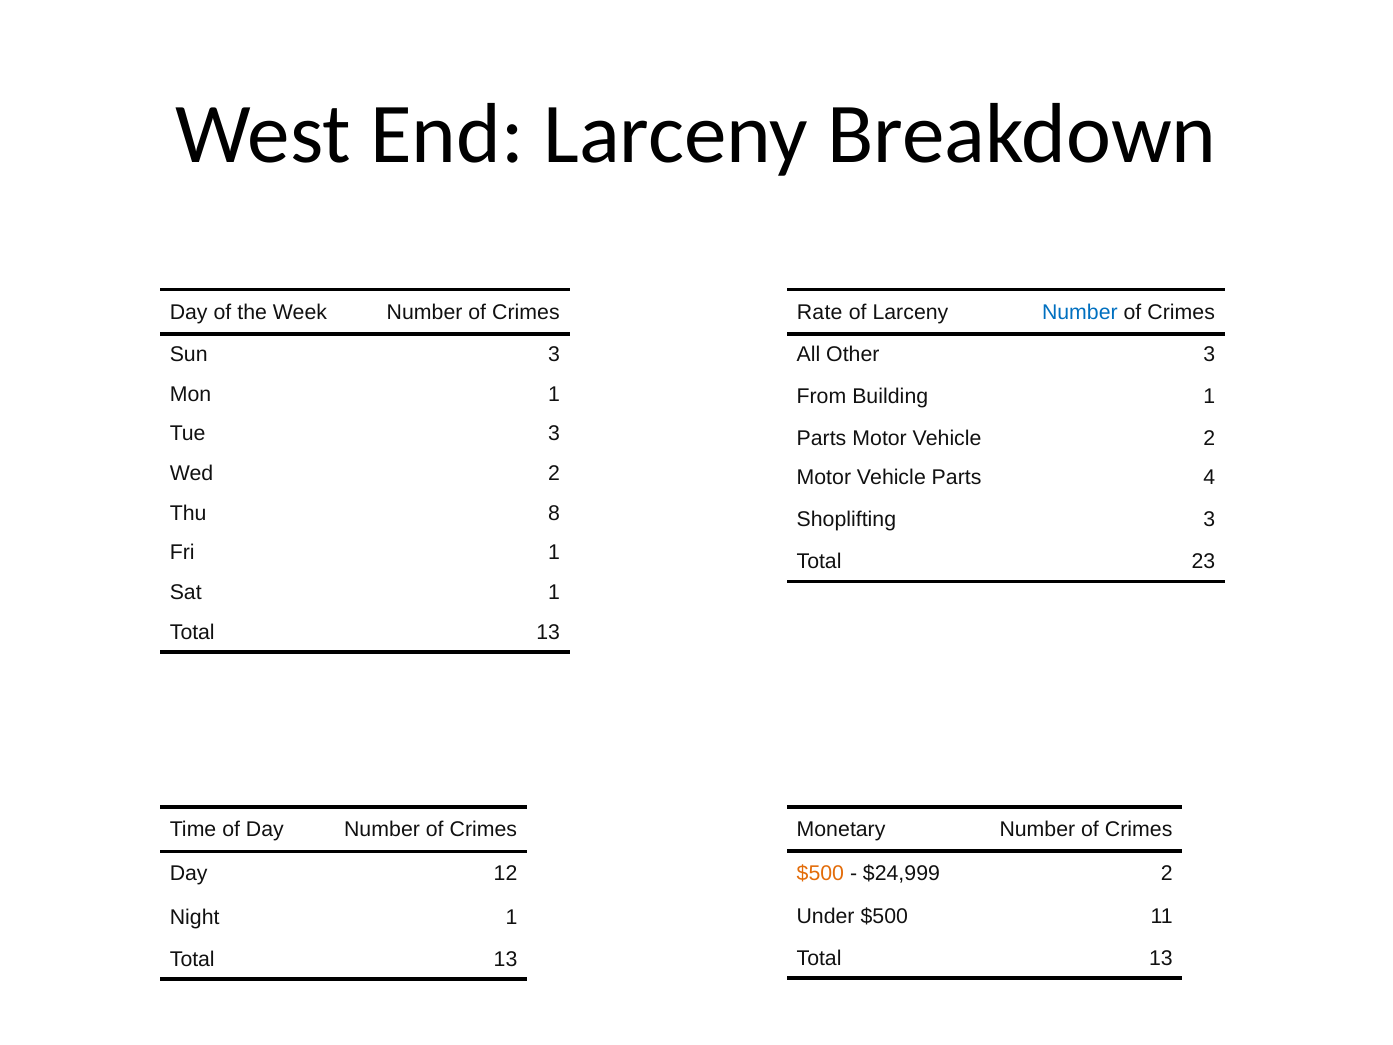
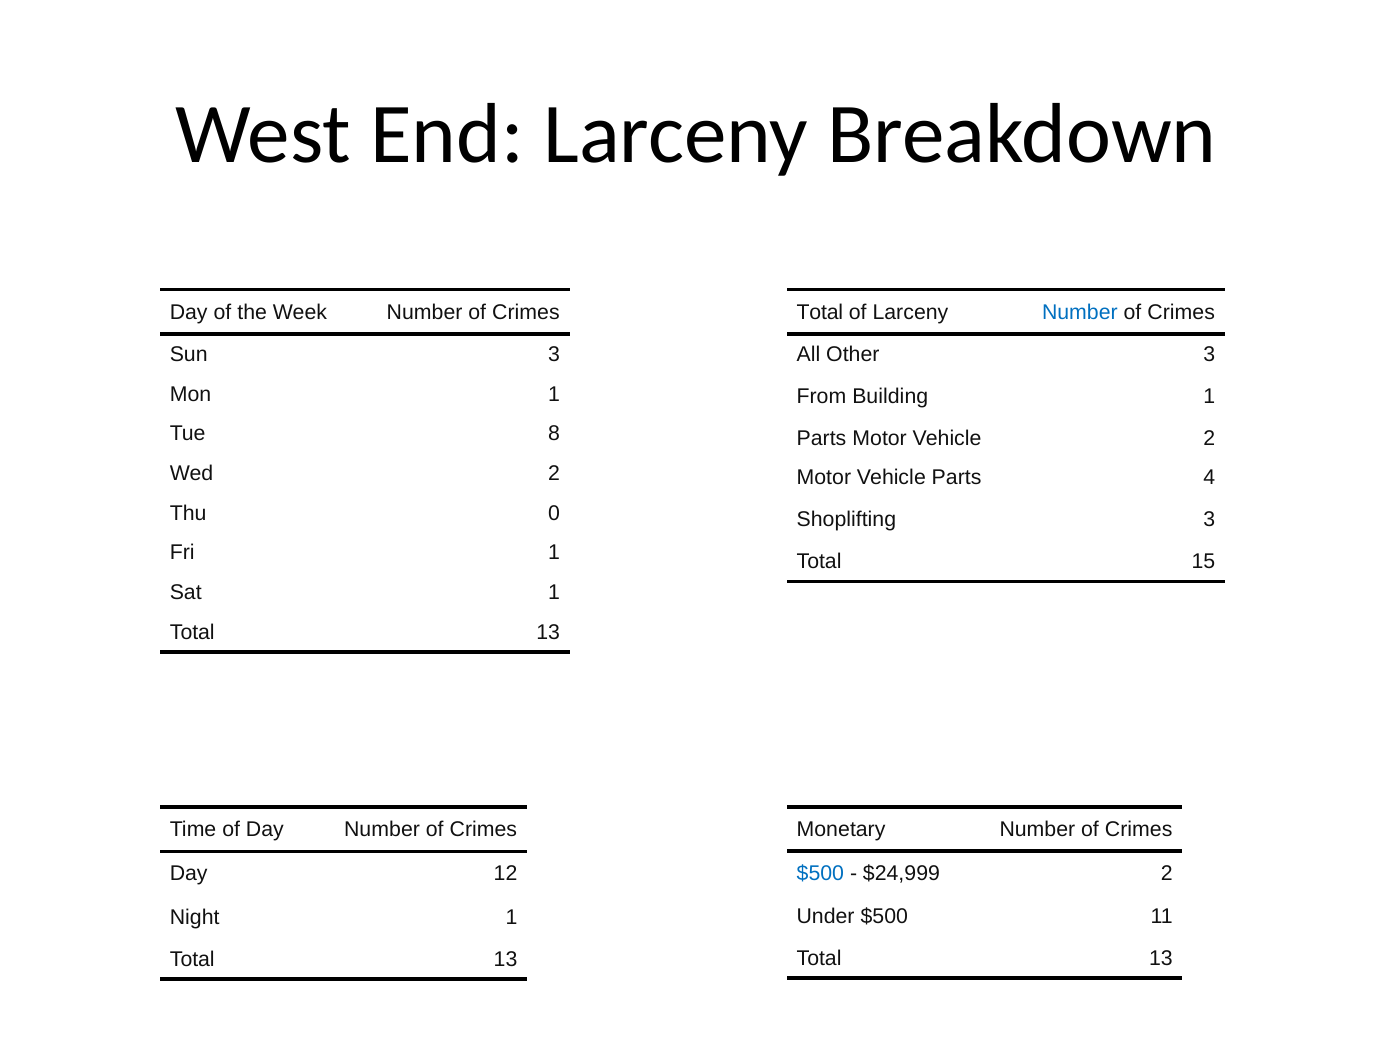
Rate: Rate -> Total (820, 312)
Tue 3: 3 -> 8 (554, 434)
8: 8 -> 0 (554, 513)
23: 23 -> 15 (1203, 562)
$500 colour: orange -> blue (820, 873)
